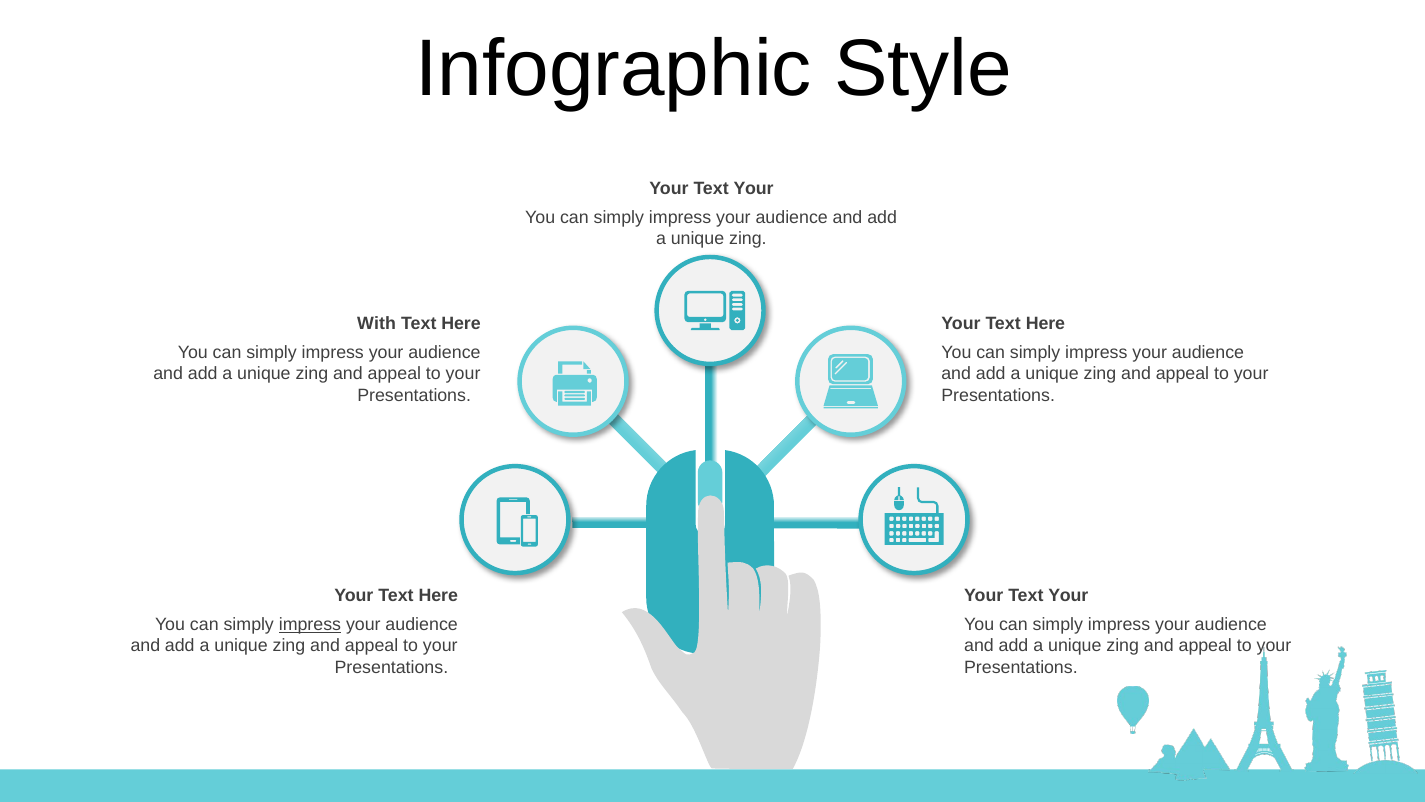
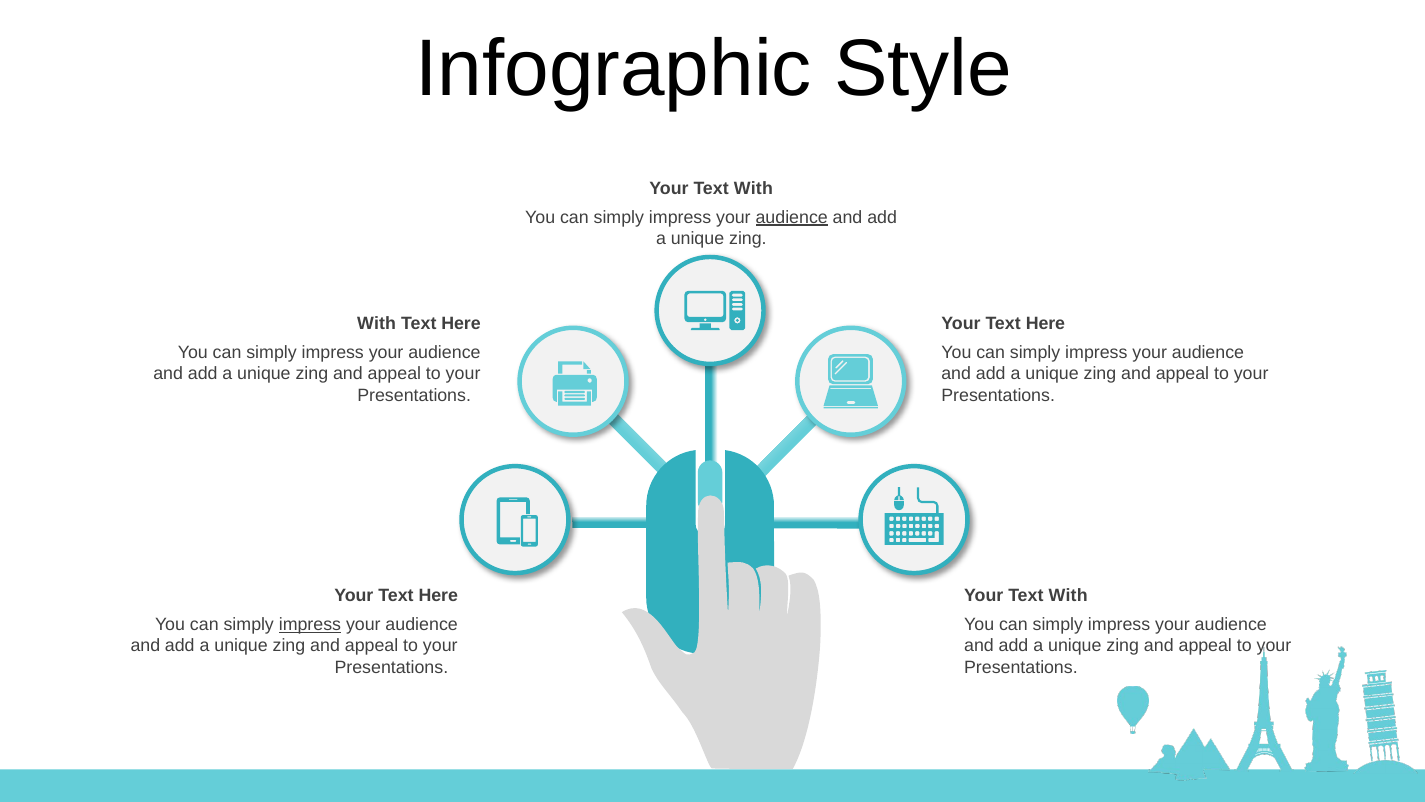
Your: Your -> With (753, 188)
audience underline: none -> present (792, 217)
Your: Your -> With (1068, 595)
